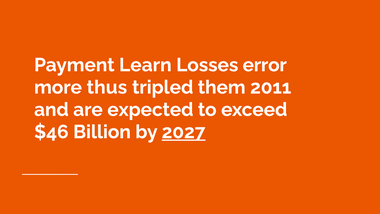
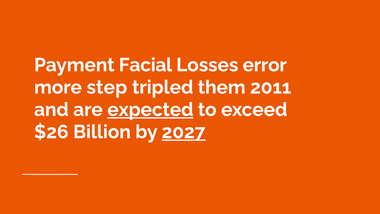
Learn: Learn -> Facial (145, 65)
thus: thus -> step (107, 87)
expected underline: none -> present (150, 110)
$46: $46 -> $26 (51, 132)
